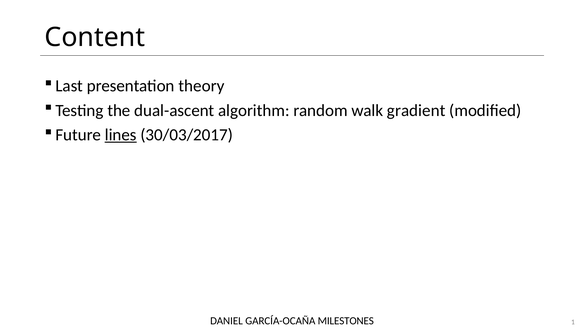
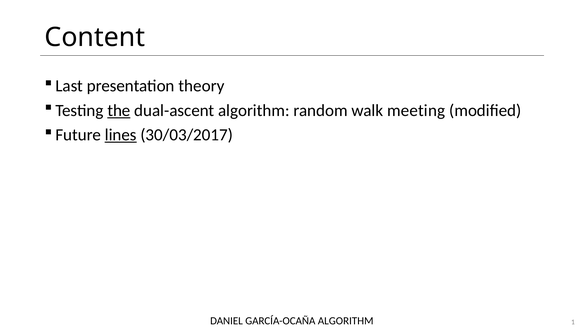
the underline: none -> present (119, 110)
gradient: gradient -> meeting (416, 110)
GARCÍA-OCAÑA MILESTONES: MILESTONES -> ALGORITHM (346, 320)
